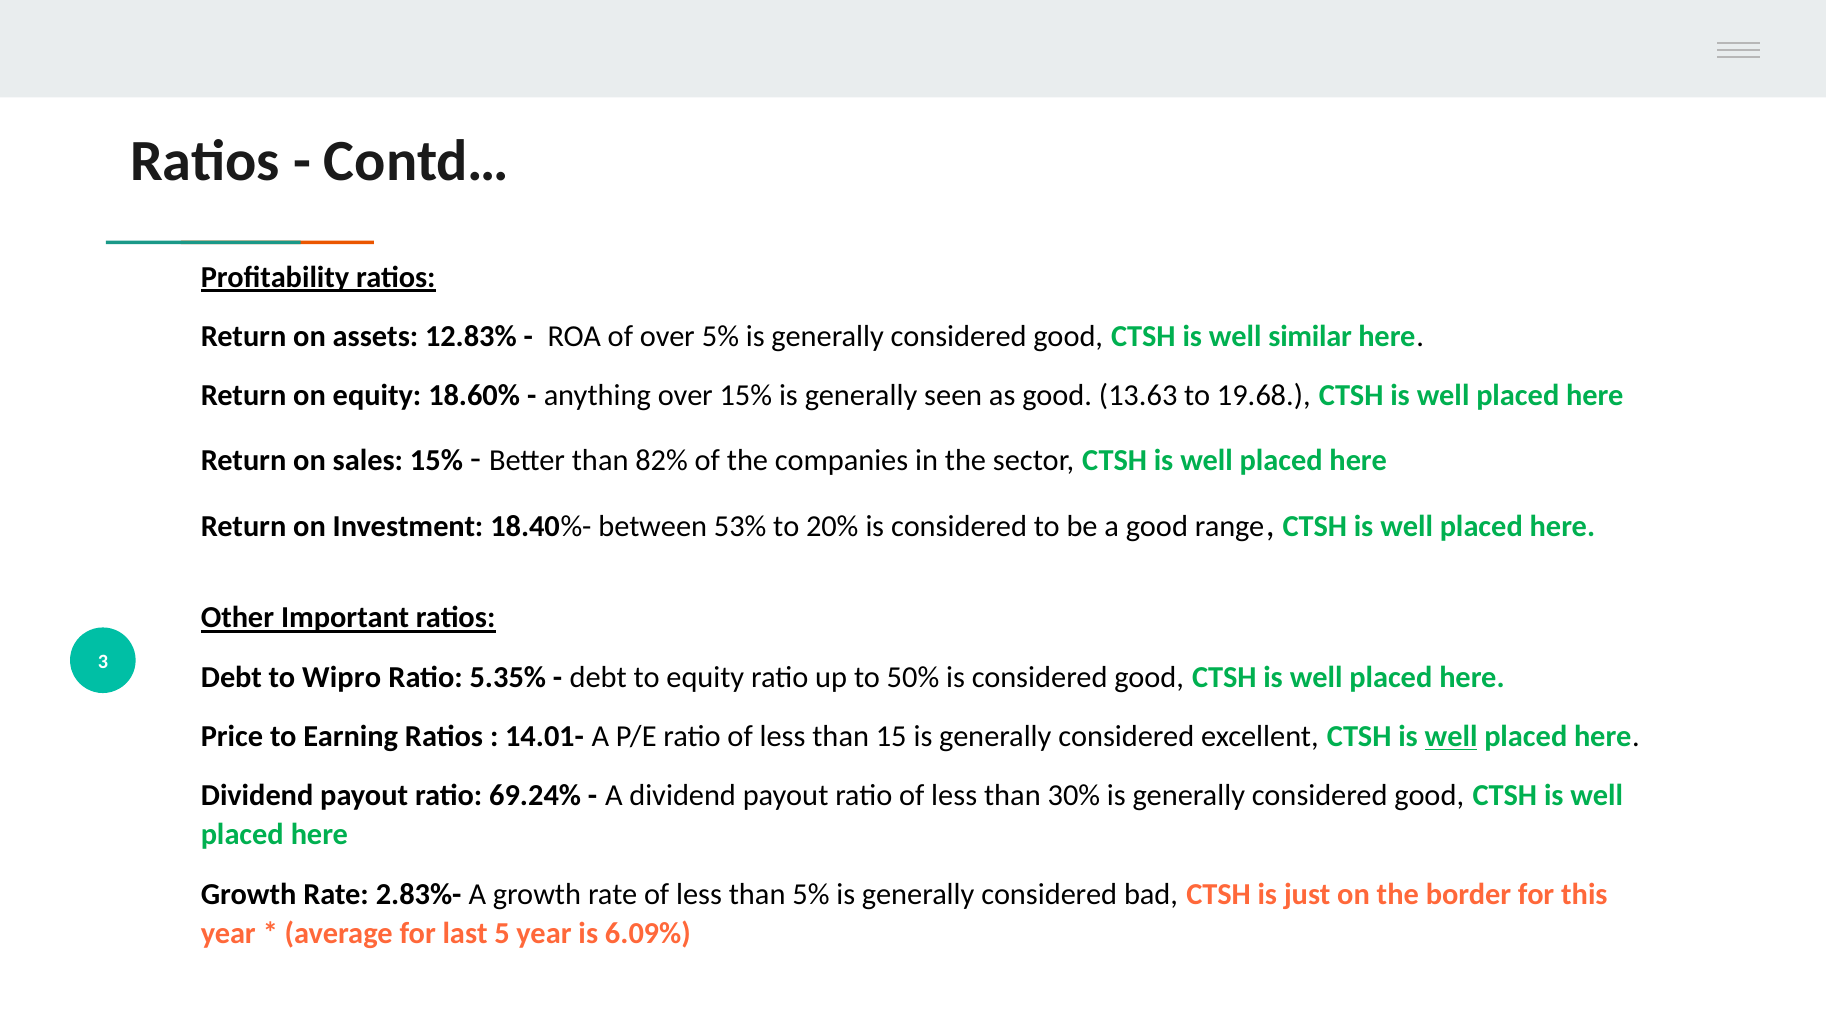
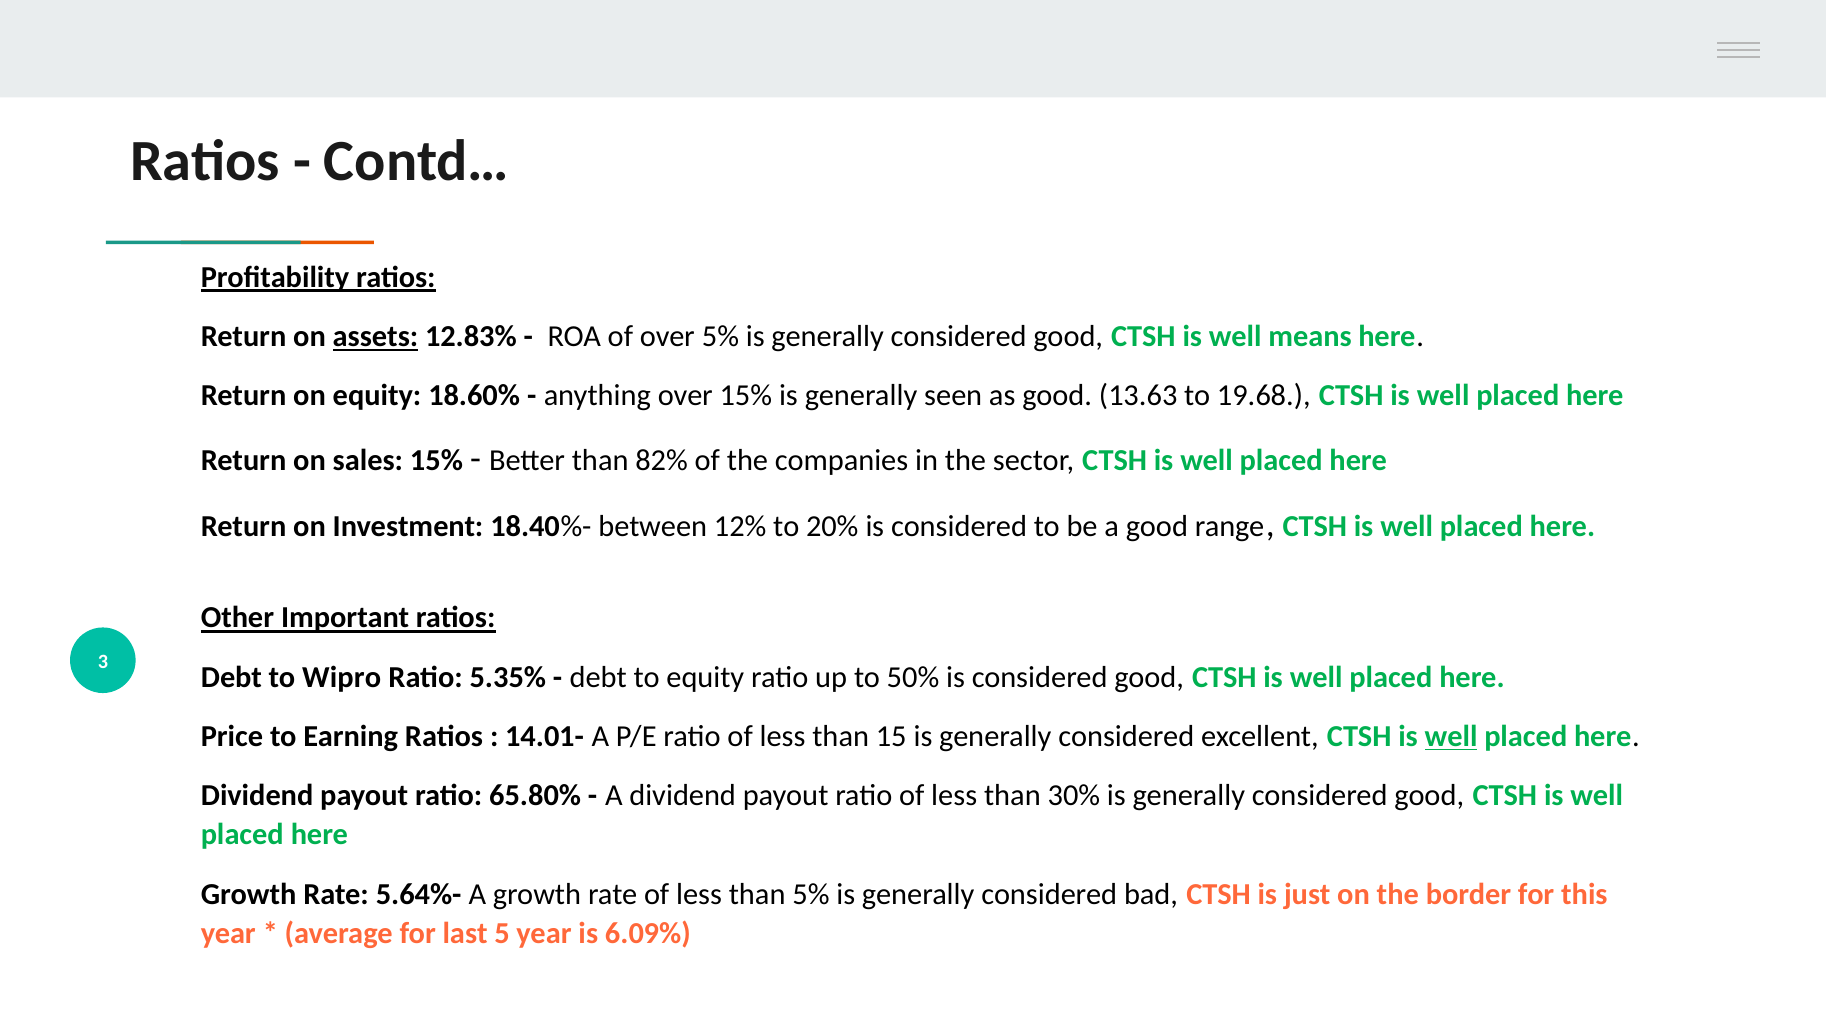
assets underline: none -> present (375, 337)
similar: similar -> means (1310, 337)
53%: 53% -> 12% (740, 527)
69.24%: 69.24% -> 65.80% (535, 796)
2.83%-: 2.83%- -> 5.64%- (419, 894)
